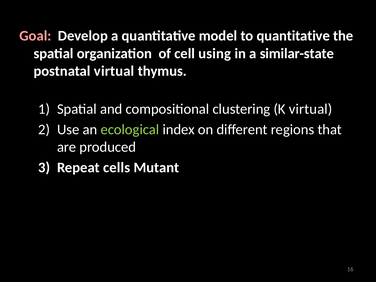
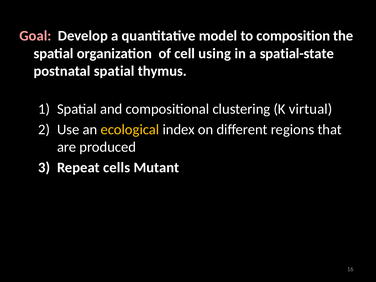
to quantitative: quantitative -> composition (293, 36)
similar-state: similar-state -> spatial-state (297, 53)
postnatal virtual: virtual -> spatial (114, 71)
ecological colour: light green -> yellow (130, 130)
